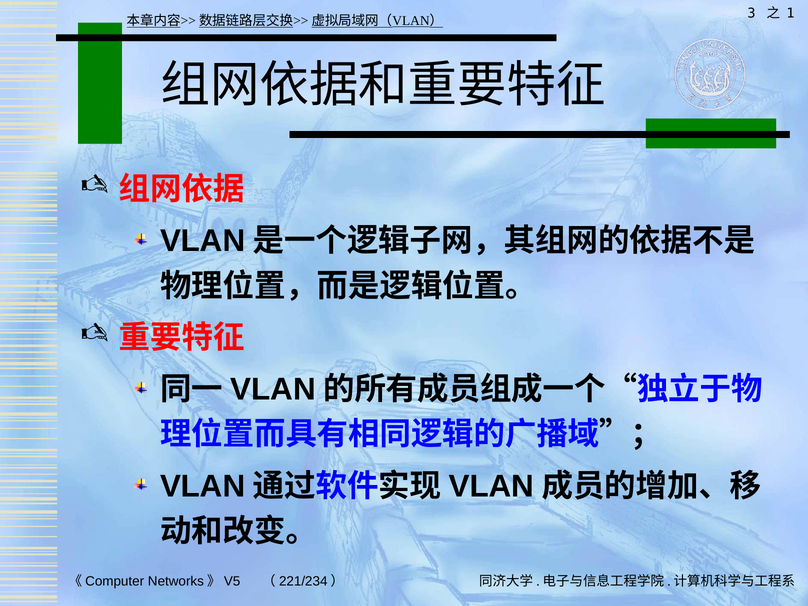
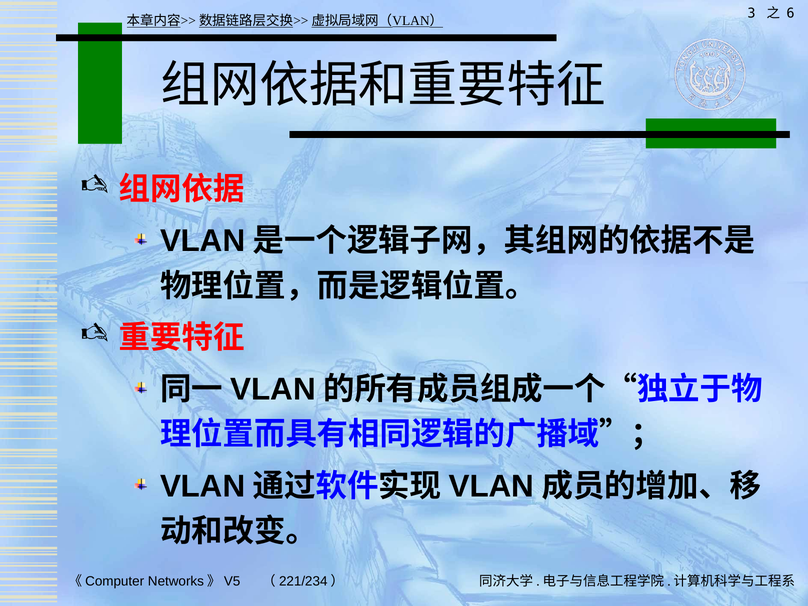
1: 1 -> 6 (790, 13)
